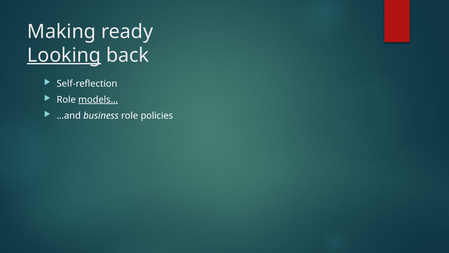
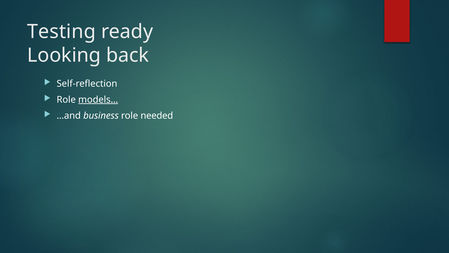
Making: Making -> Testing (62, 32)
Looking underline: present -> none (64, 55)
policies: policies -> needed (157, 115)
